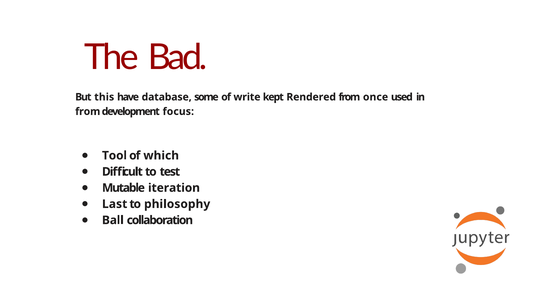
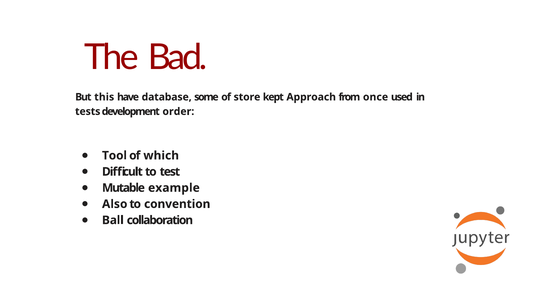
write: write -> store (247, 97)
Rendered: Rendered -> Approach (311, 97)
from: from -> tests (88, 112)
focus: focus -> order (178, 112)
iteration: iteration -> example (174, 188)
Last: Last -> Also (115, 204)
philosophy: philosophy -> convention (177, 204)
